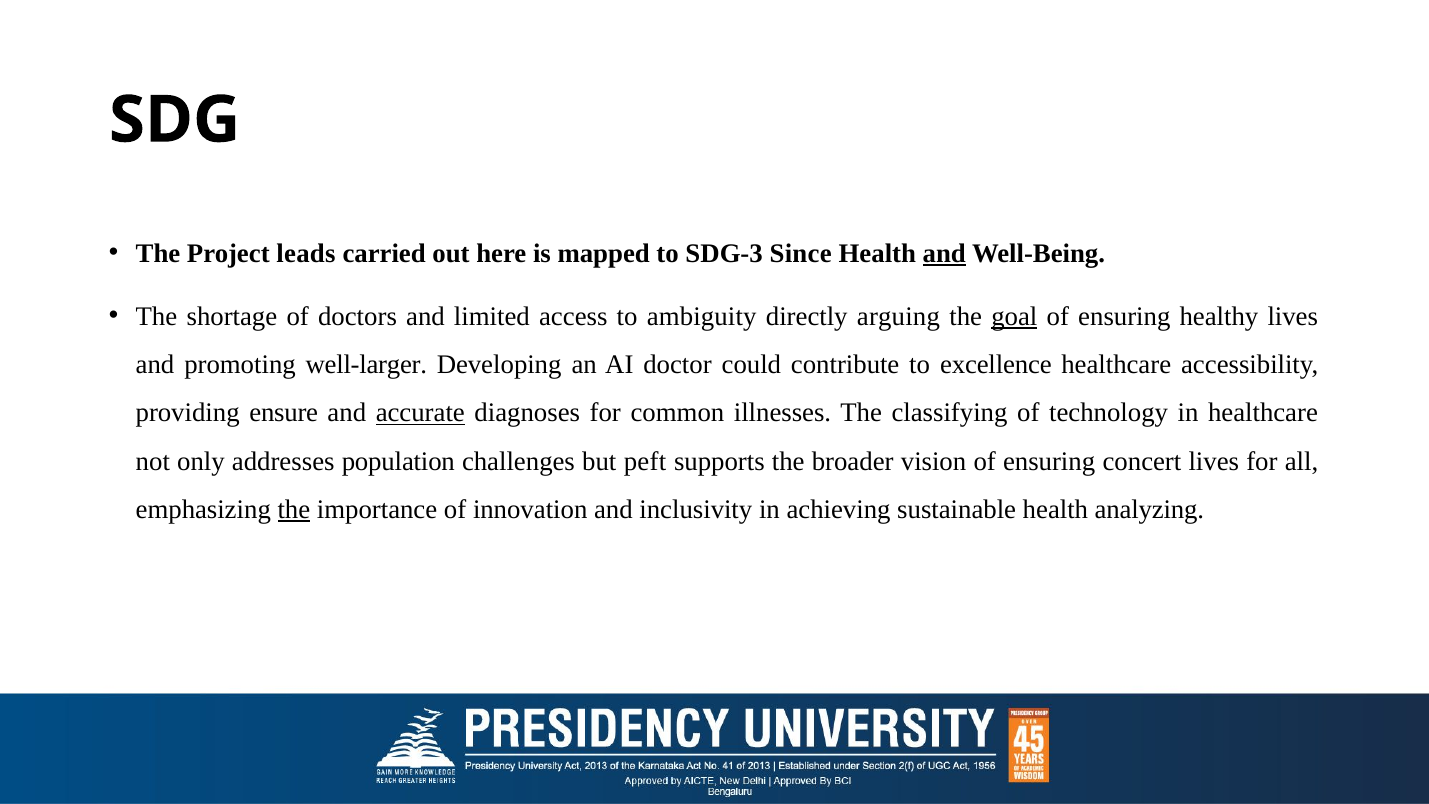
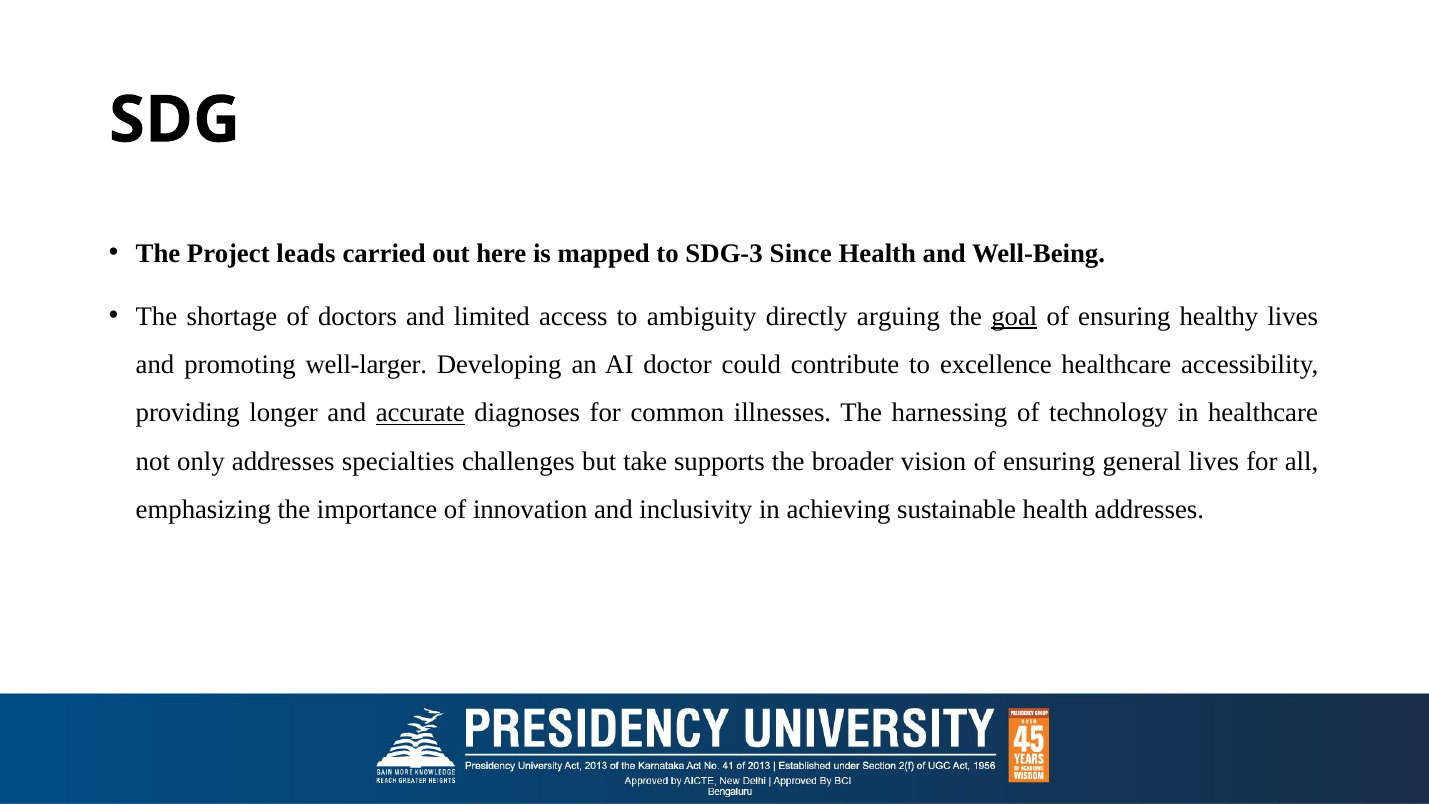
and underline: present -> none (944, 253)
ensure: ensure -> longer (284, 413)
classifying: classifying -> harnessing (949, 413)
population: population -> specialties (398, 461)
peft: peft -> take (645, 461)
concert: concert -> general (1142, 461)
the underline: present -> none (294, 509)
health analyzing: analyzing -> addresses (1149, 509)
